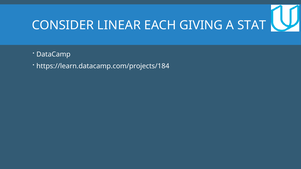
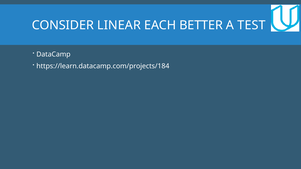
GIVING: GIVING -> BETTER (201, 25)
STAT: STAT -> TEST (252, 25)
